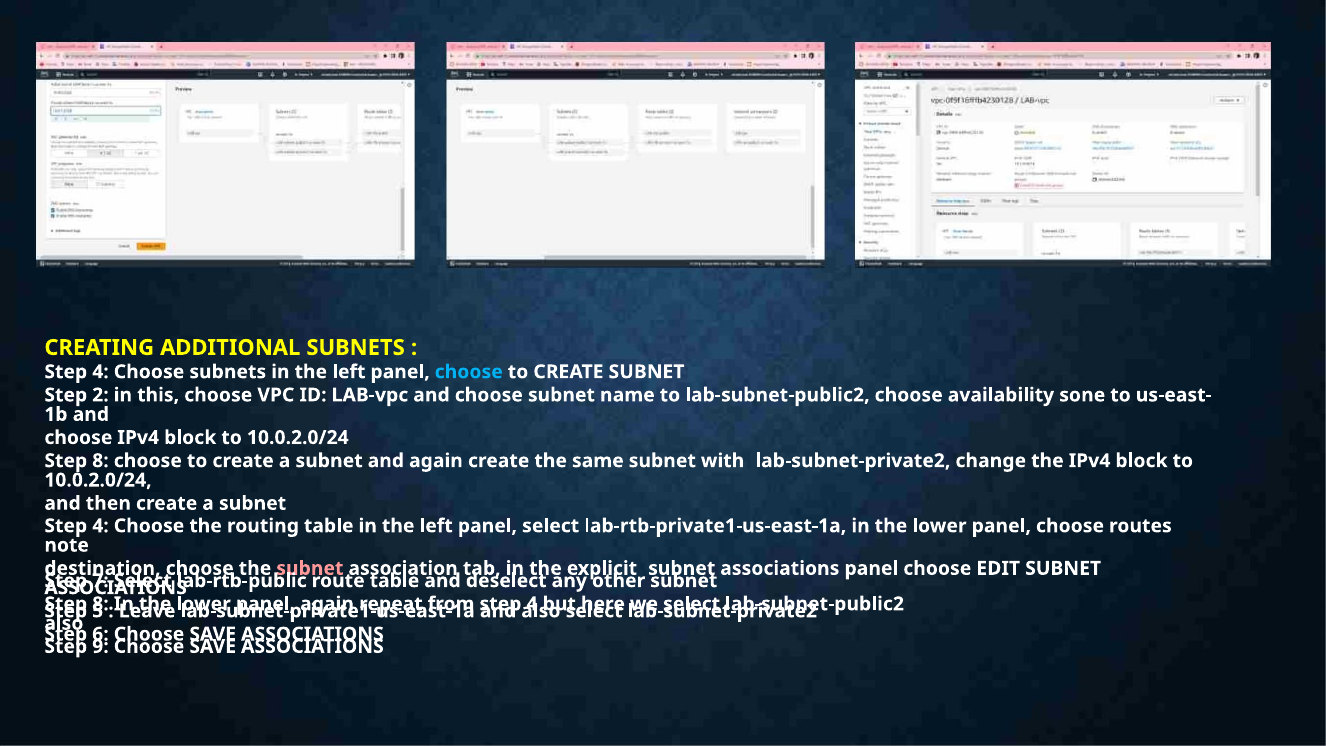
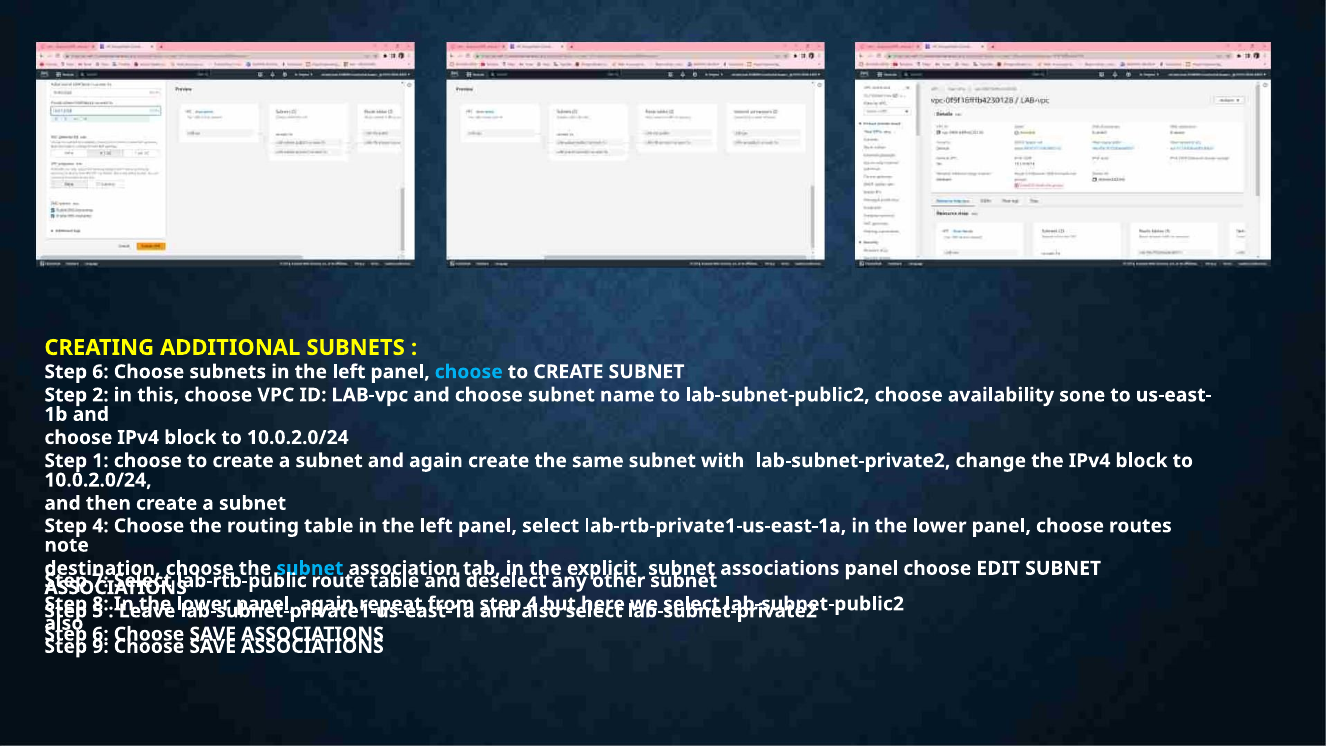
4: 4 -> 6 (100, 372)
8: 8 -> 1 (100, 461)
subnet colour: pink -> light blue (310, 568)
